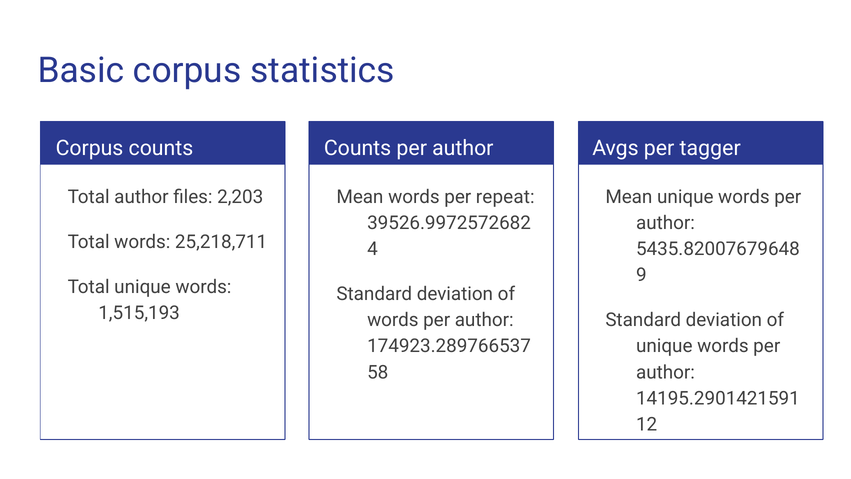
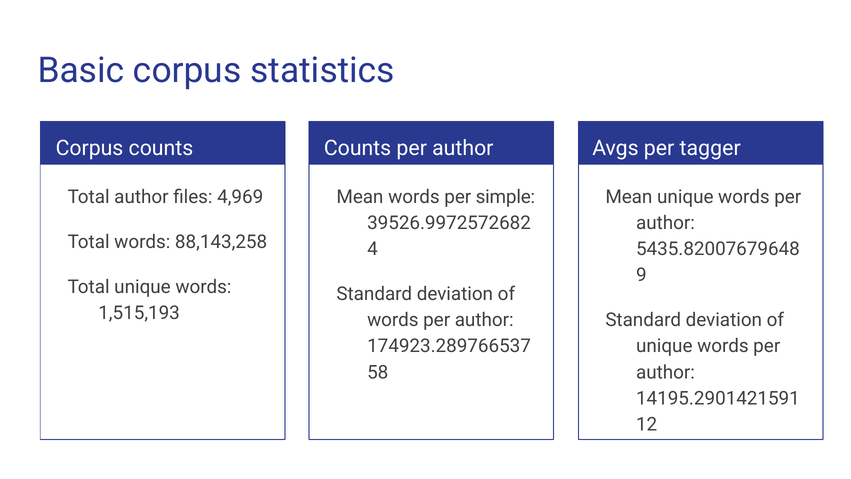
2,203: 2,203 -> 4,969 (240, 197)
repeat: repeat -> simple (505, 197)
25,218,711: 25,218,711 -> 88,143,258 (221, 242)
